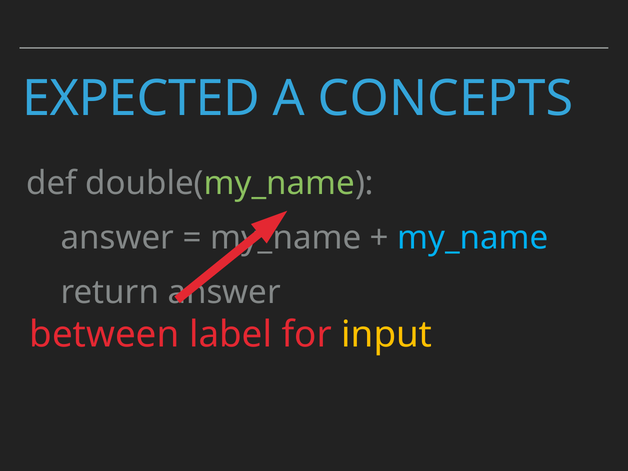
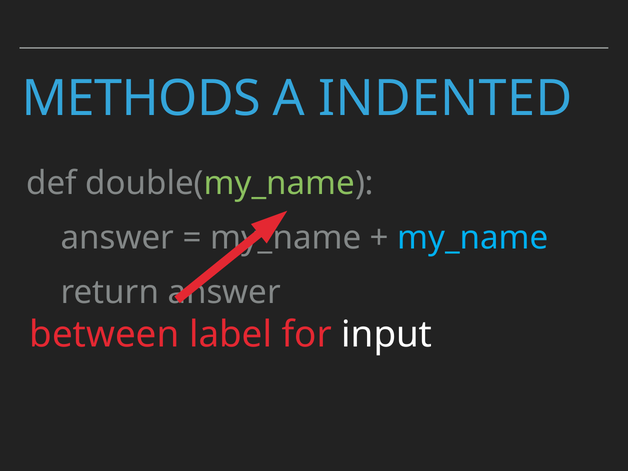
EXPECTED: EXPECTED -> METHODS (141, 99)
CONCEPTS: CONCEPTS -> INDENTED (445, 99)
input colour: yellow -> white (387, 335)
